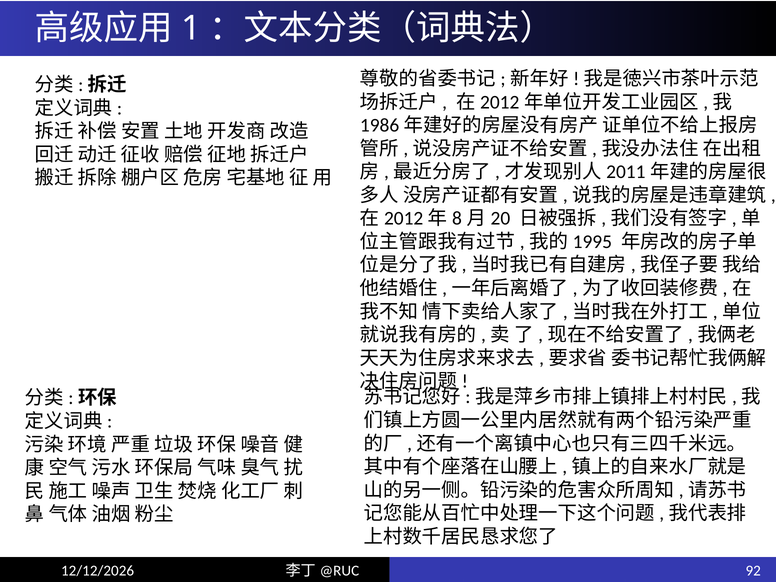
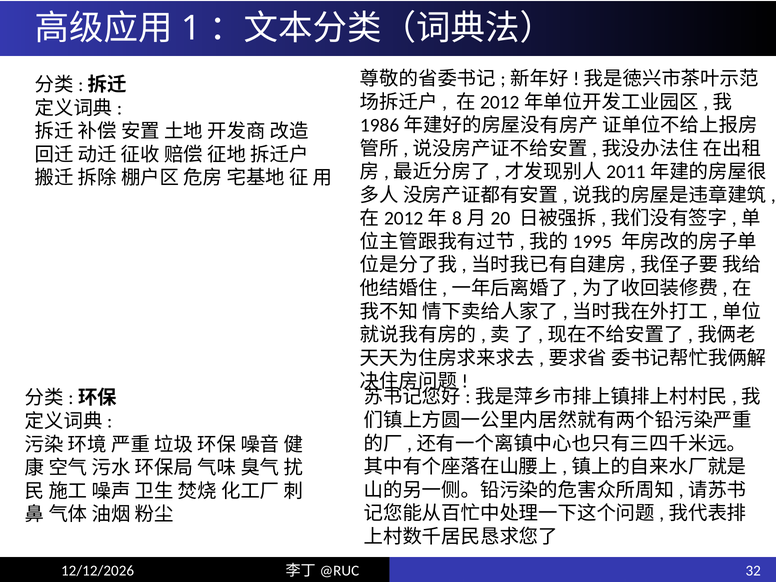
92: 92 -> 32 (753, 571)
